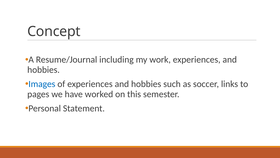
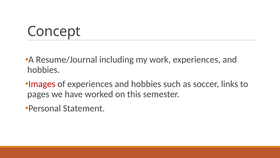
Images colour: blue -> red (42, 84)
